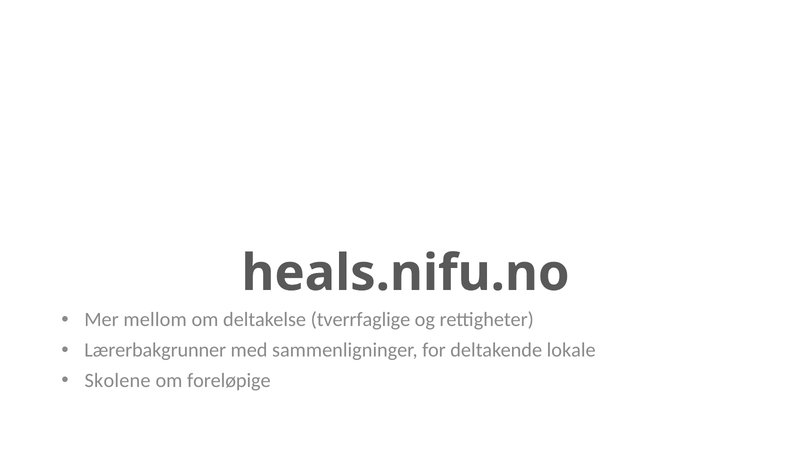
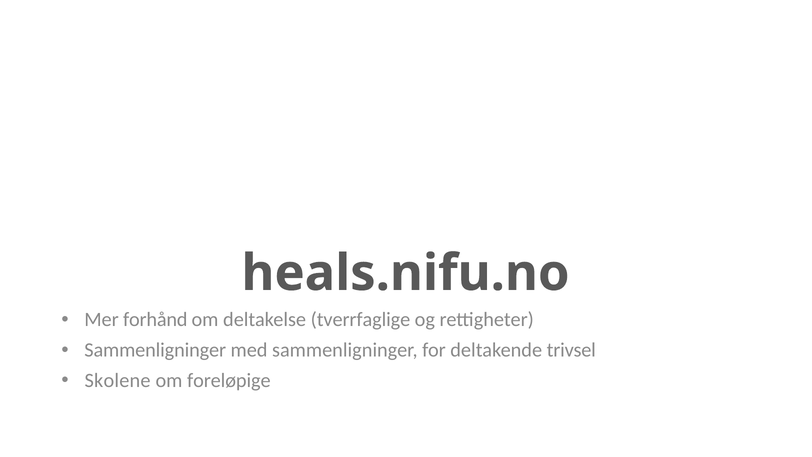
mellom: mellom -> forhånd (155, 320)
Lærerbakgrunner: Lærerbakgrunner -> Sammenligninger (155, 350)
lokale: lokale -> trivsel (571, 350)
